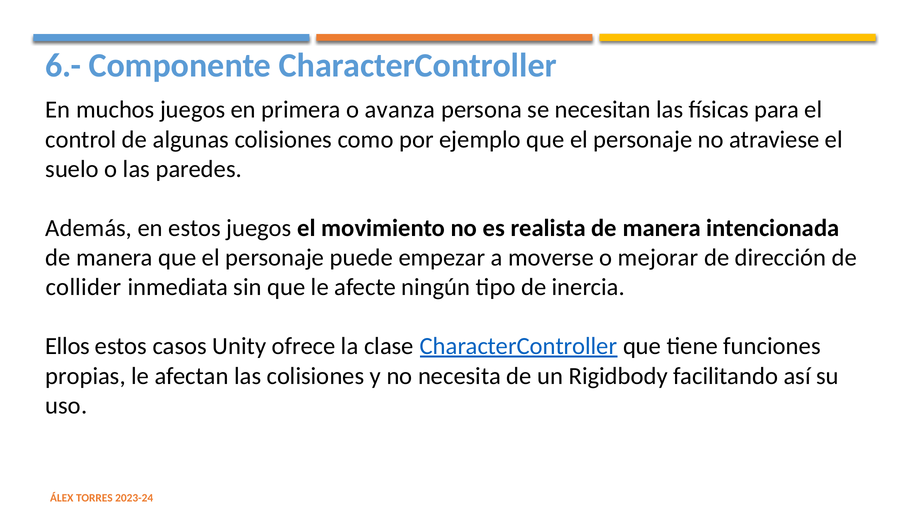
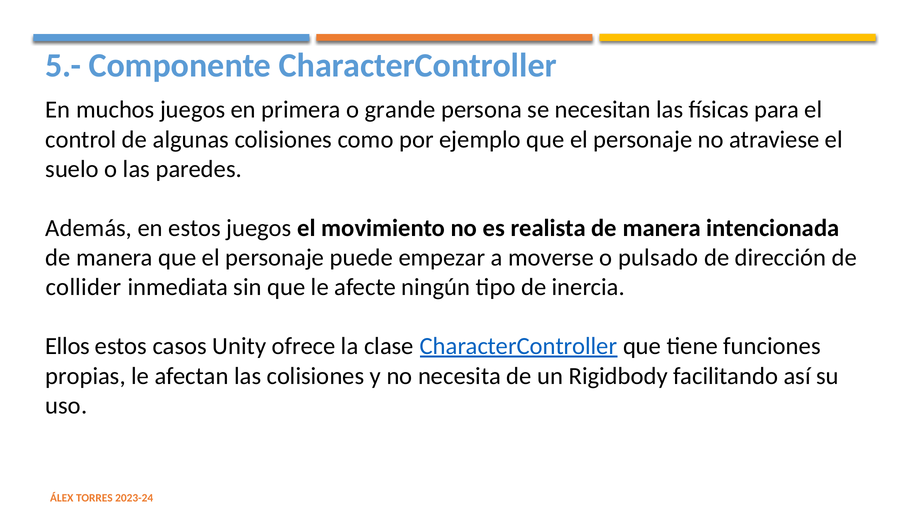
6.-: 6.- -> 5.- (63, 65)
avanza: avanza -> grande (400, 110)
mejorar: mejorar -> pulsado (658, 258)
